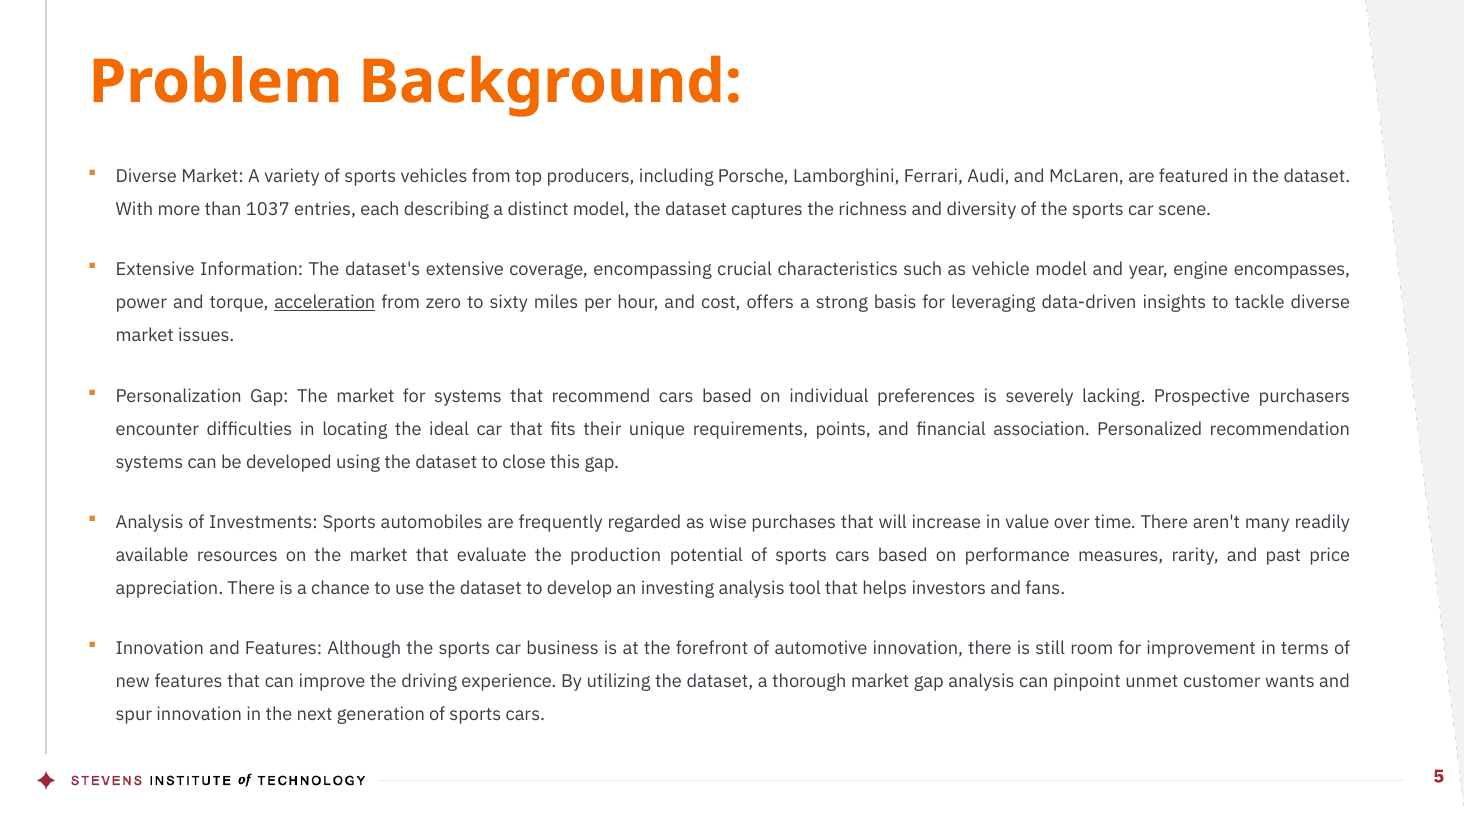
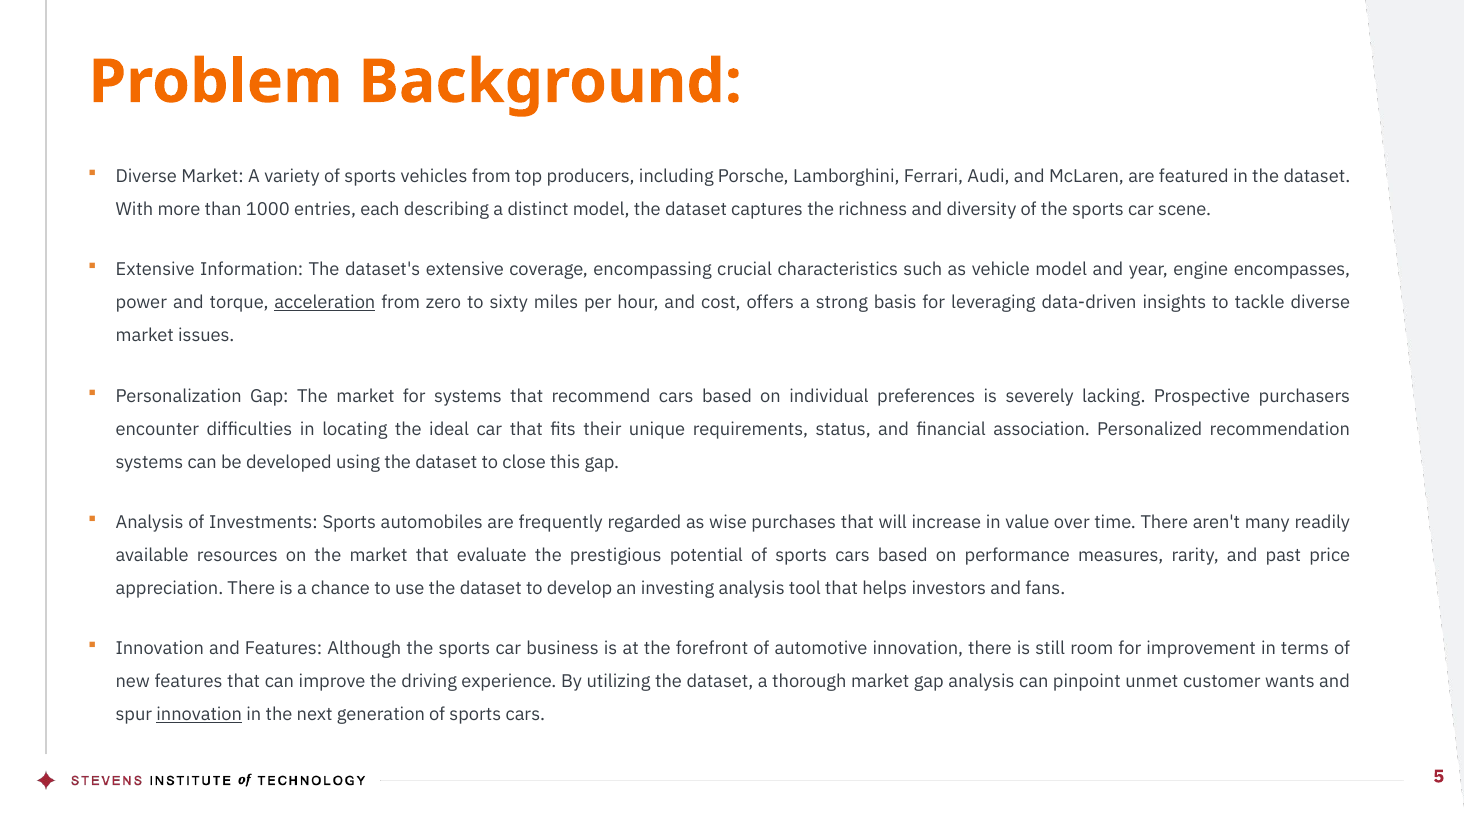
1037: 1037 -> 1000 (268, 209)
points: points -> status (843, 429)
production: production -> prestigious (616, 555)
innovation underline: none -> present (199, 714)
